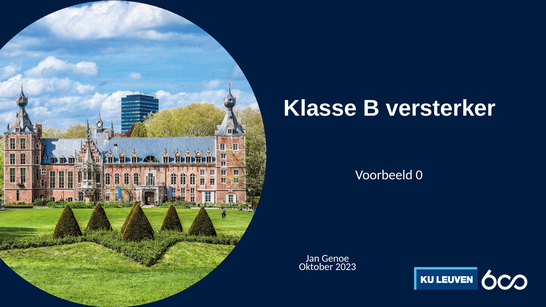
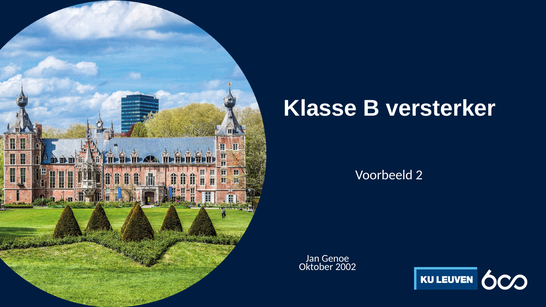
0: 0 -> 2 (419, 175)
2023: 2023 -> 2002 (346, 267)
